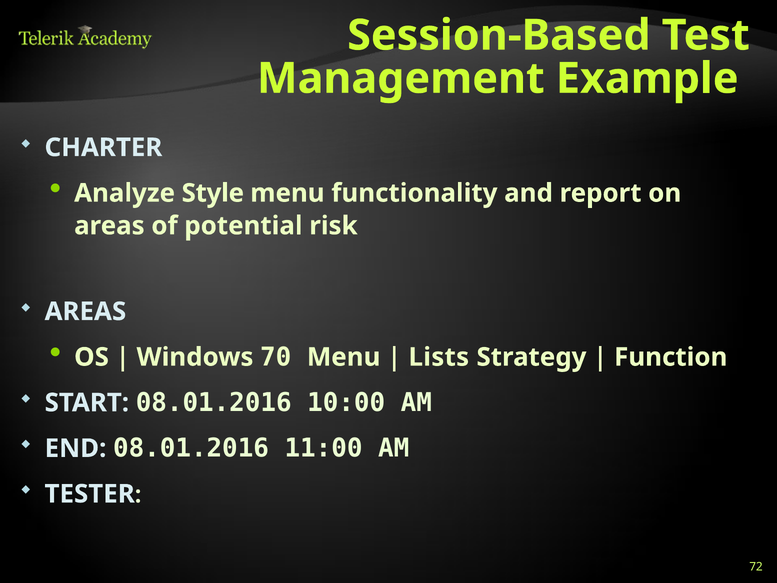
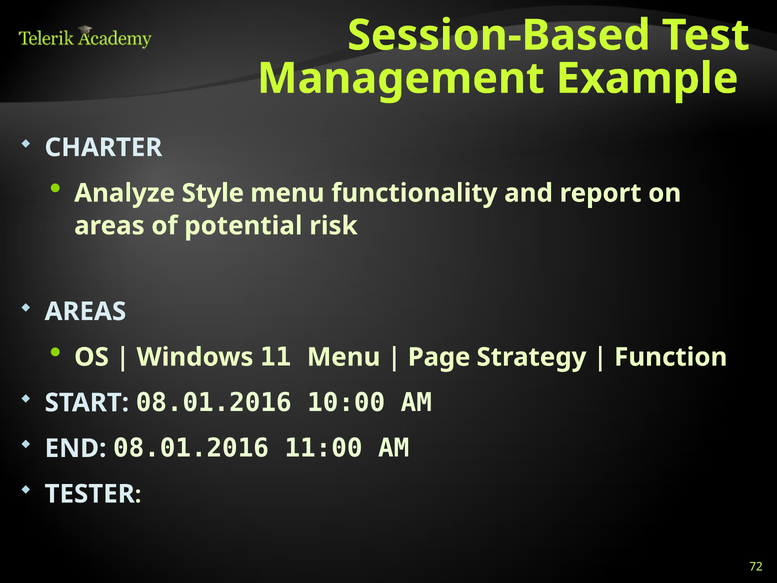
70: 70 -> 11 (276, 357)
Lists: Lists -> Page (439, 357)
